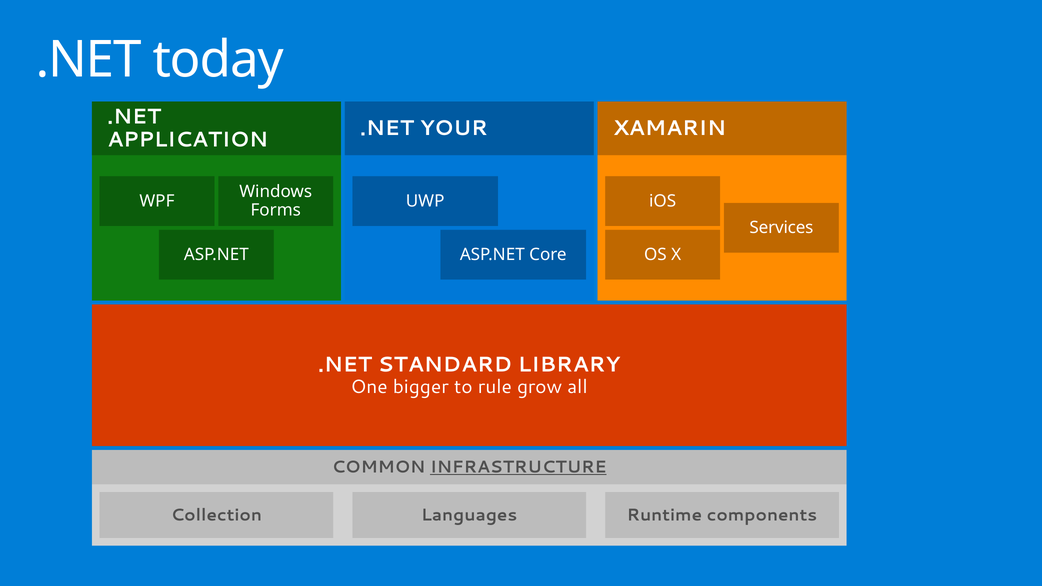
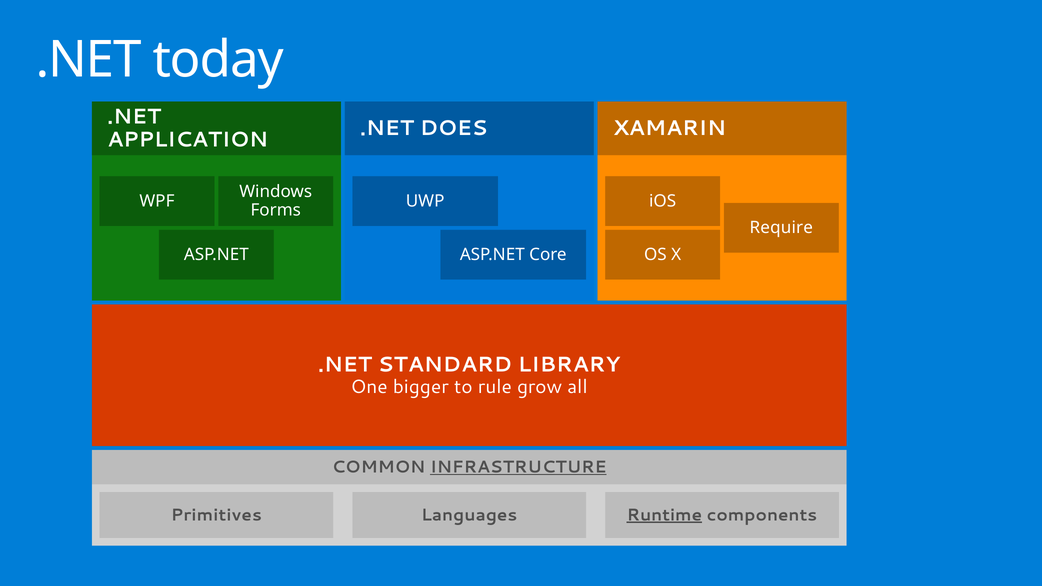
YOUR: YOUR -> DOES (454, 128)
Services: Services -> Require (781, 228)
Collection: Collection -> Primitives (216, 515)
Runtime underline: none -> present (664, 515)
